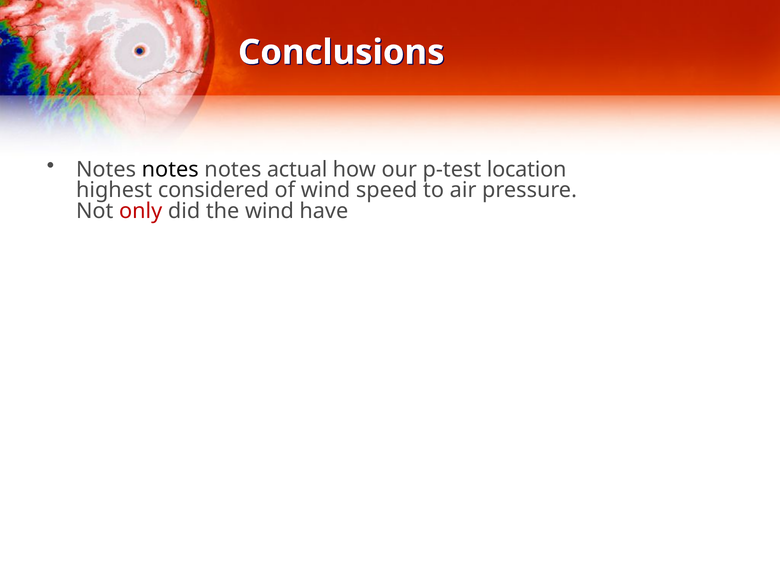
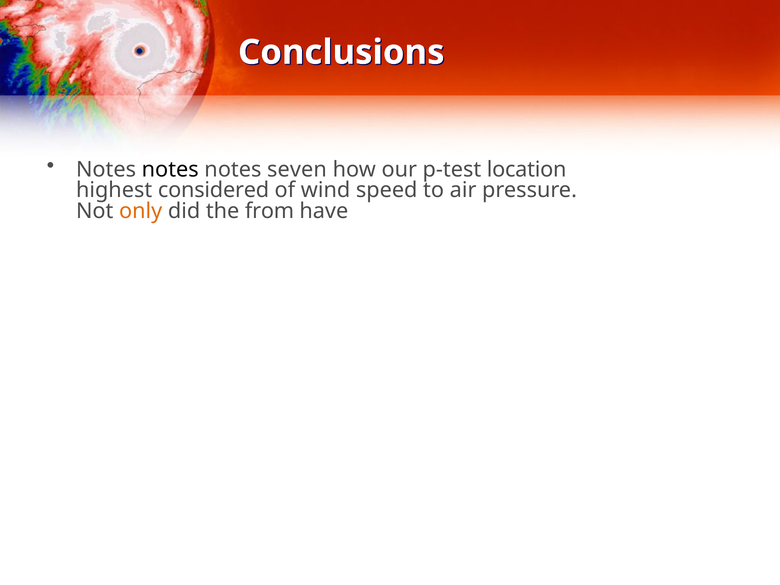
actual: actual -> seven (297, 169)
only colour: red -> orange (141, 211)
the wind: wind -> from (270, 211)
